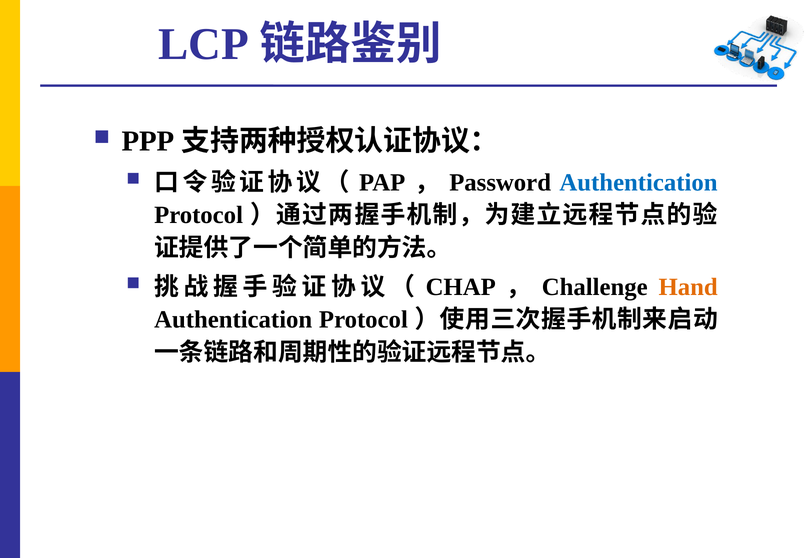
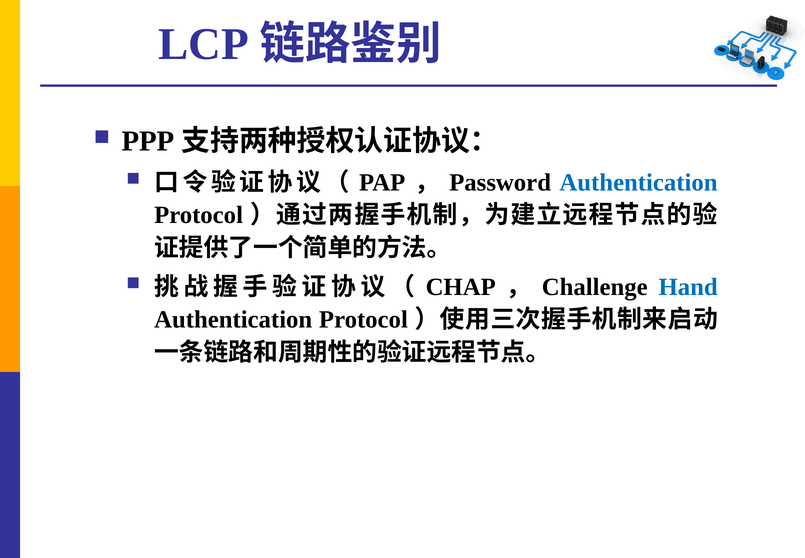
Hand colour: orange -> blue (688, 287)
